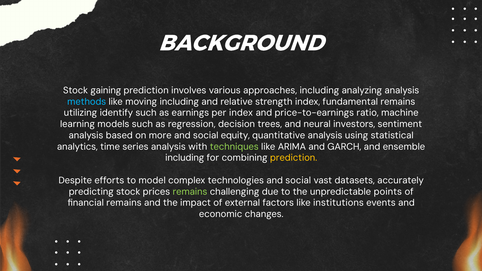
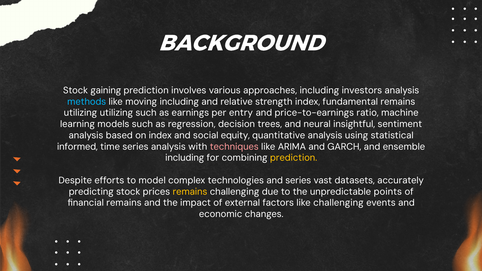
analyzing: analyzing -> investors (362, 90)
utilizing identify: identify -> utilizing (116, 113)
per index: index -> entry (241, 113)
investors: investors -> insightful (354, 124)
on more: more -> index (160, 135)
analytics: analytics -> informed (77, 147)
techniques colour: light green -> pink (234, 147)
social: social -> series (298, 180)
remains colour: light green -> yellow (190, 192)
like institutions: institutions -> challenging (338, 203)
